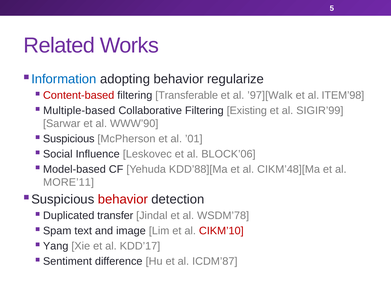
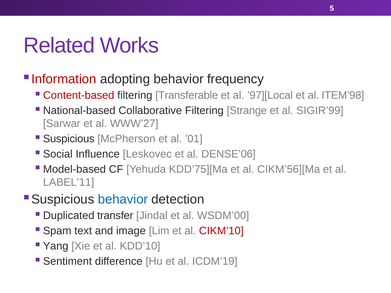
Information colour: blue -> red (64, 79)
regularize: regularize -> frequency (236, 79)
’97][Walk: ’97][Walk -> ’97][Local (270, 95)
Multiple-based: Multiple-based -> National-based (79, 111)
Existing: Existing -> Strange (247, 111)
WWW’90: WWW’90 -> WWW’27 (134, 124)
BLOCK’06: BLOCK’06 -> DENSE’06 (228, 154)
KDD’88][Ma: KDD’88][Ma -> KDD’75][Ma (198, 169)
CIKM’48][Ma: CIKM’48][Ma -> CIKM’56][Ma (289, 169)
MORE’11: MORE’11 -> LABEL’11 (69, 182)
behavior colour: red -> blue (123, 199)
WSDM’78: WSDM’78 -> WSDM’00 (223, 216)
KDD’17: KDD’17 -> KDD’10 (140, 246)
ICDM’87: ICDM’87 -> ICDM’19 (215, 261)
